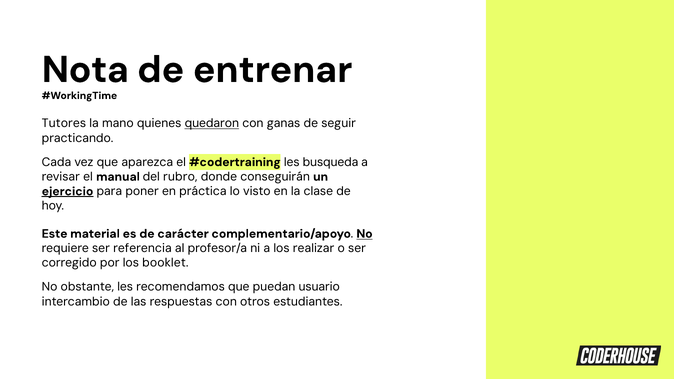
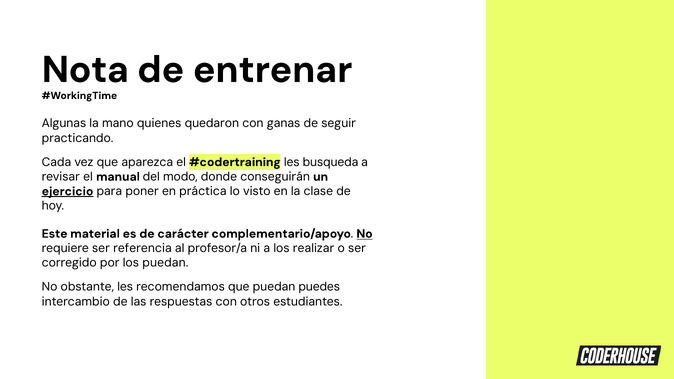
Tutores: Tutores -> Algunas (64, 124)
quedaron underline: present -> none (212, 124)
rubro: rubro -> modo (180, 177)
los booklet: booklet -> puedan (165, 263)
usuario: usuario -> puedes (319, 287)
